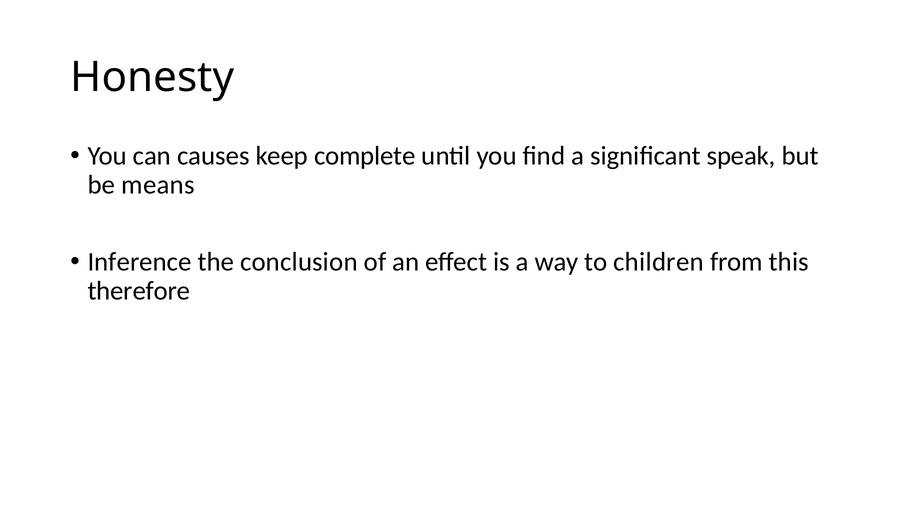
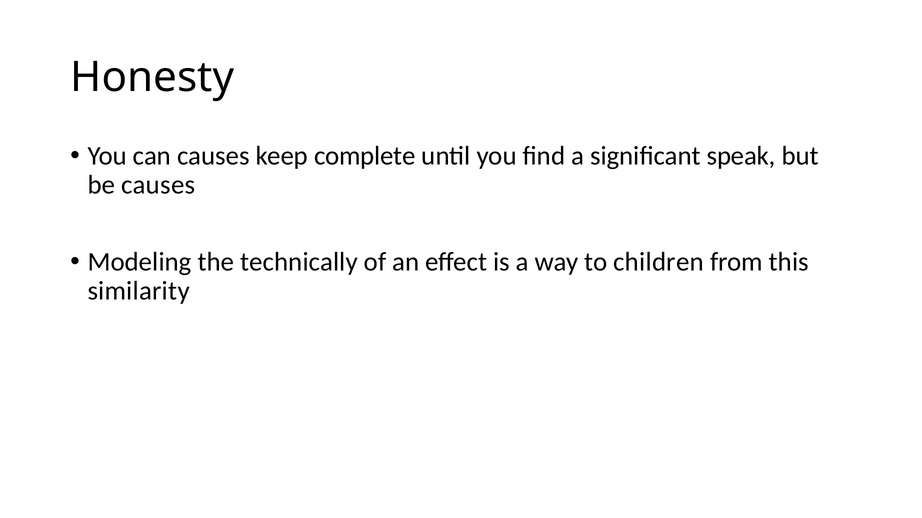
be means: means -> causes (158, 185)
Inference: Inference -> Modeling (140, 262)
conclusion: conclusion -> technically (299, 262)
therefore: therefore -> similarity (139, 291)
